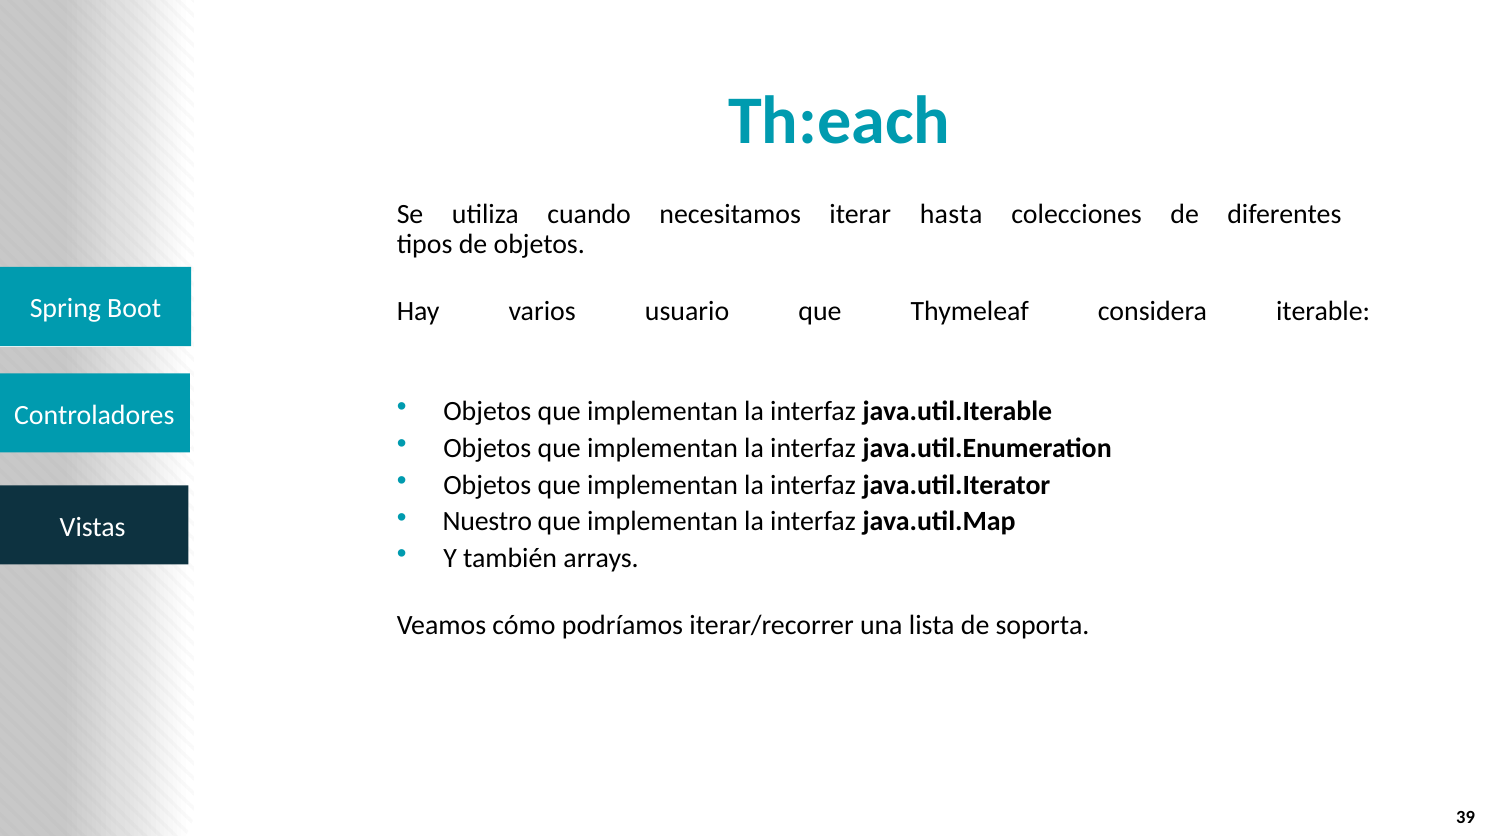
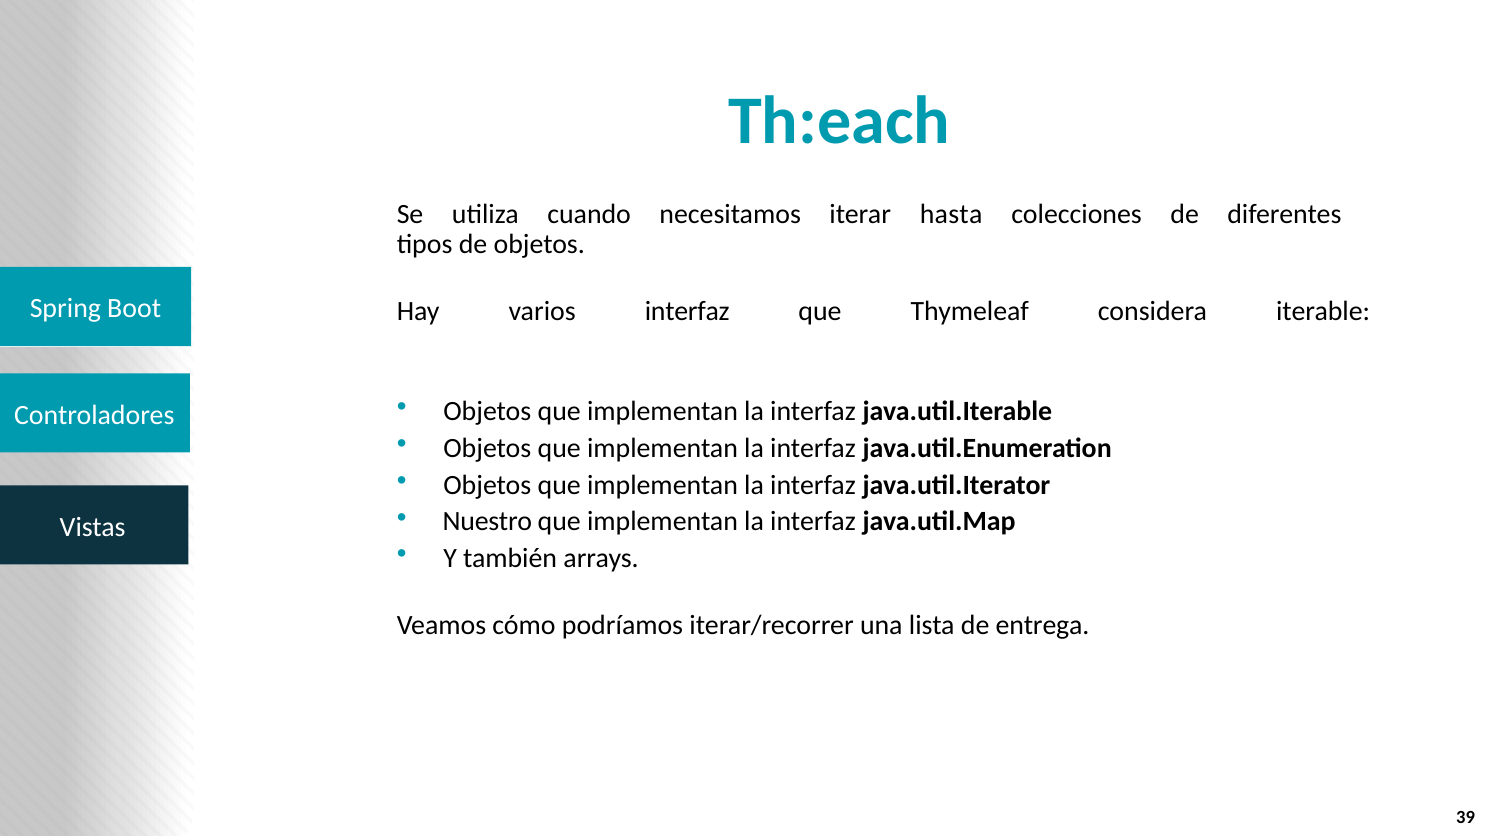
varios usuario: usuario -> interfaz (687, 311)
soporta: soporta -> entrega (1043, 626)
